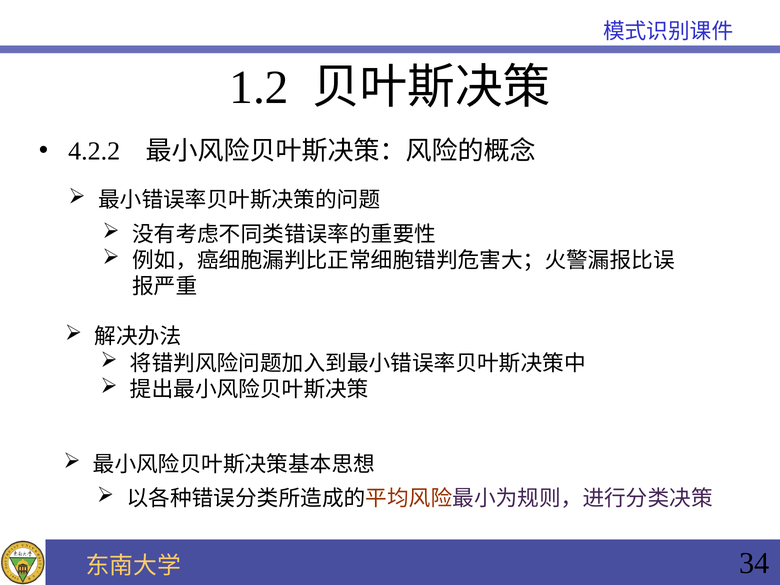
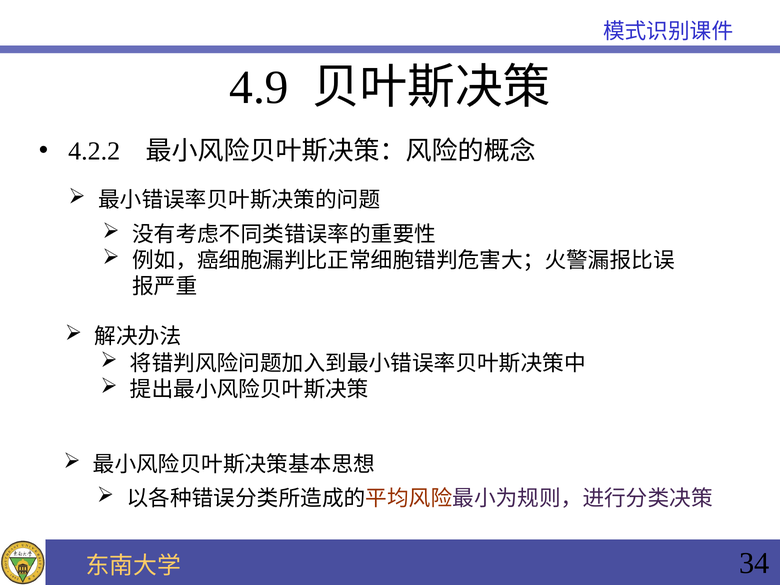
1.2: 1.2 -> 4.9 (259, 88)
